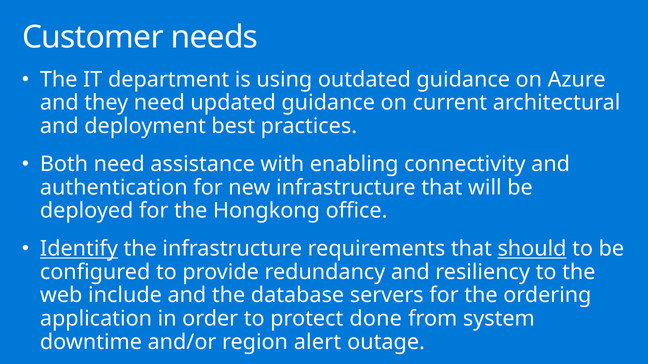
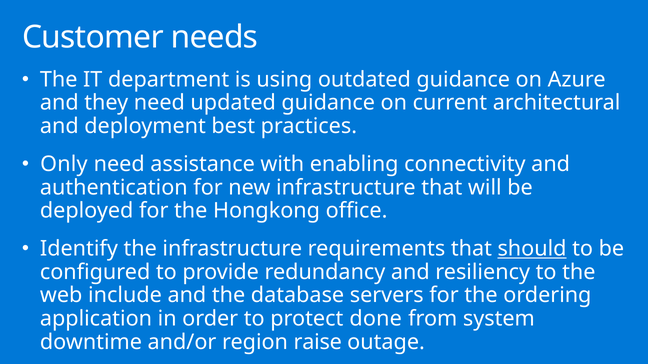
Both: Both -> Only (64, 164)
Identify underline: present -> none (79, 249)
alert: alert -> raise (318, 342)
